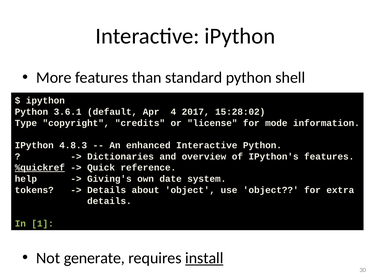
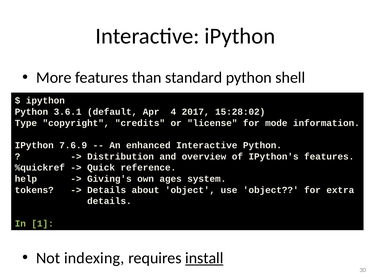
4.8.3: 4.8.3 -> 7.6.9 (73, 145)
Dictionaries: Dictionaries -> Distribution (121, 156)
%quickref underline: present -> none (40, 167)
date: date -> ages (171, 178)
generate: generate -> indexing (94, 257)
